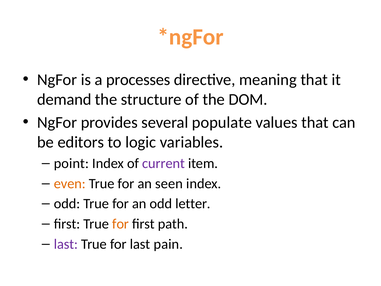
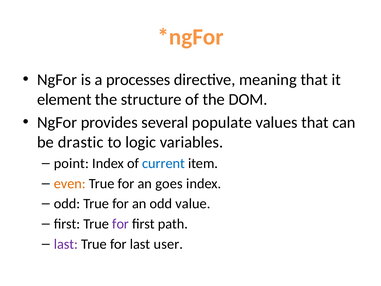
demand: demand -> element (64, 99)
editors: editors -> drastic (81, 142)
current colour: purple -> blue (164, 163)
seen: seen -> goes (169, 183)
letter: letter -> value (193, 204)
for colour: orange -> purple (121, 224)
pain: pain -> user (168, 244)
